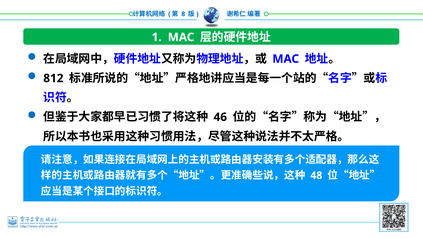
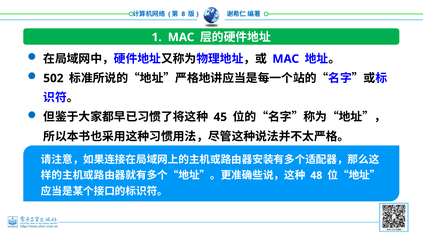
812: 812 -> 502 (53, 78)
46: 46 -> 45 (220, 117)
